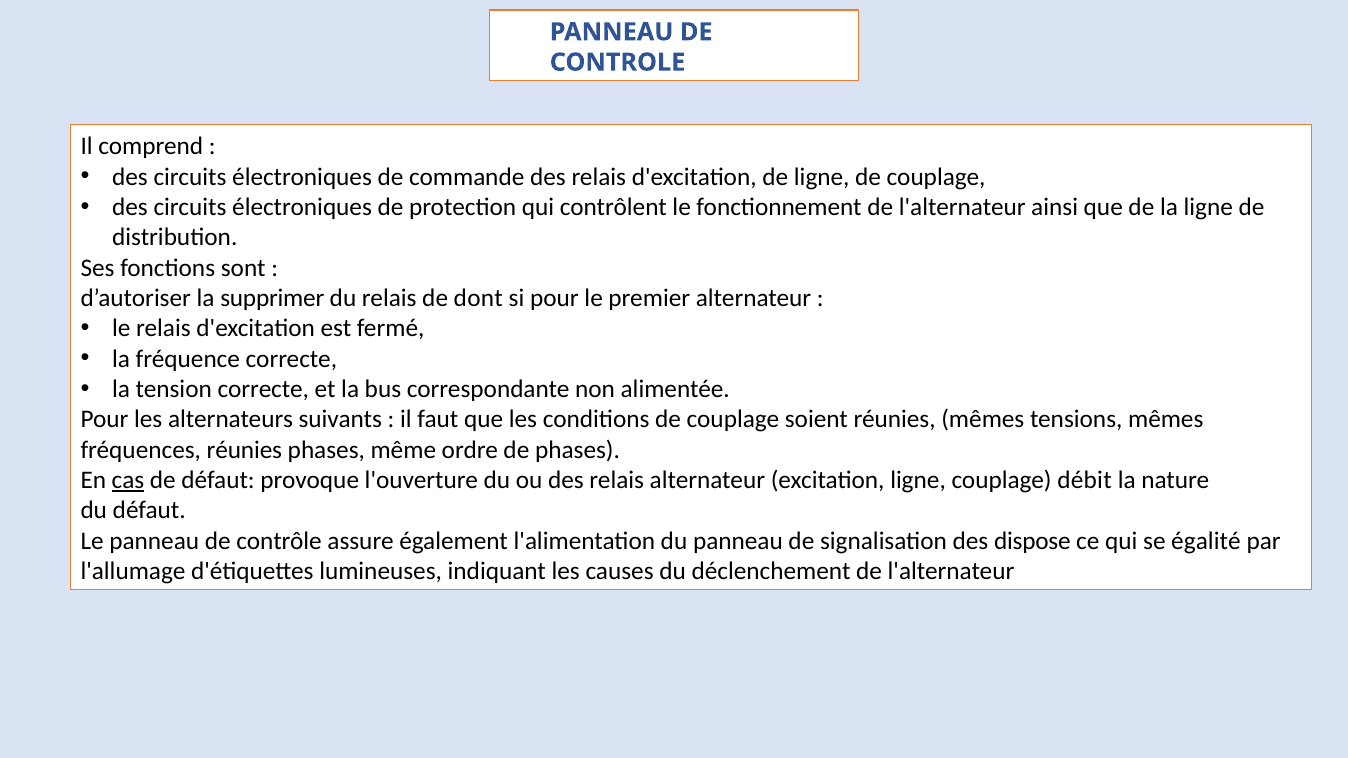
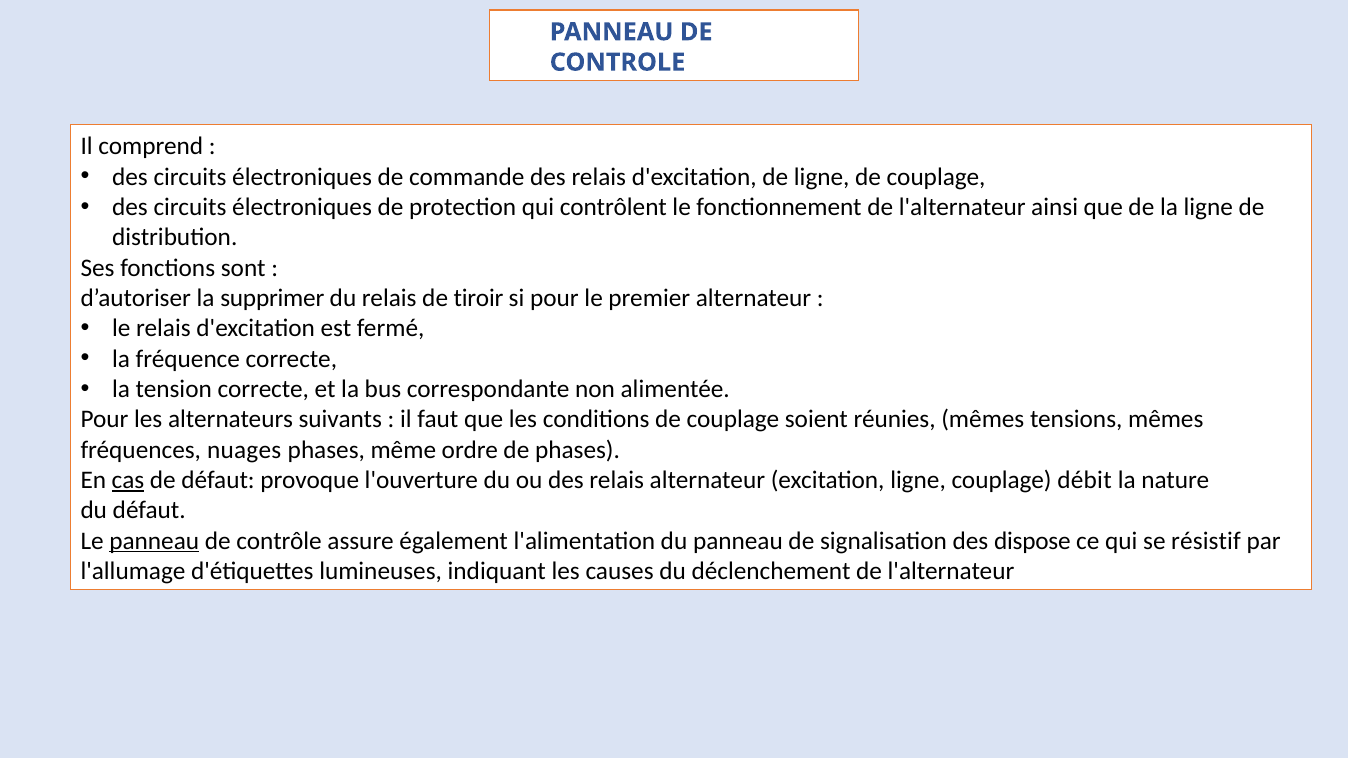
dont: dont -> tiroir (479, 298)
fréquences réunies: réunies -> nuages (244, 450)
panneau underline: none -> present (154, 541)
égalité: égalité -> résistif (1206, 541)
